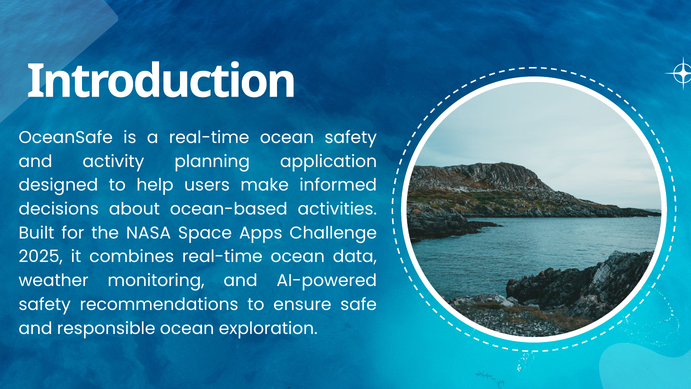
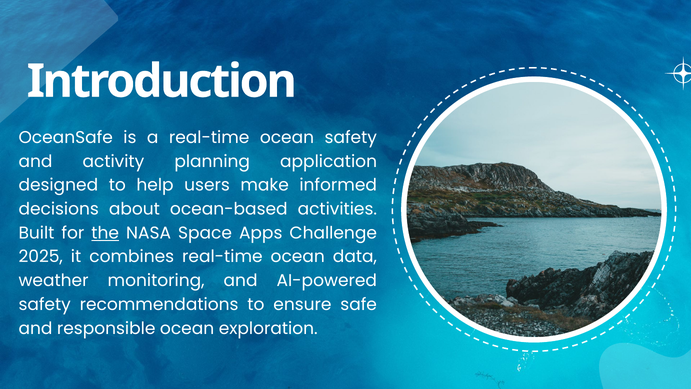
the underline: none -> present (105, 233)
